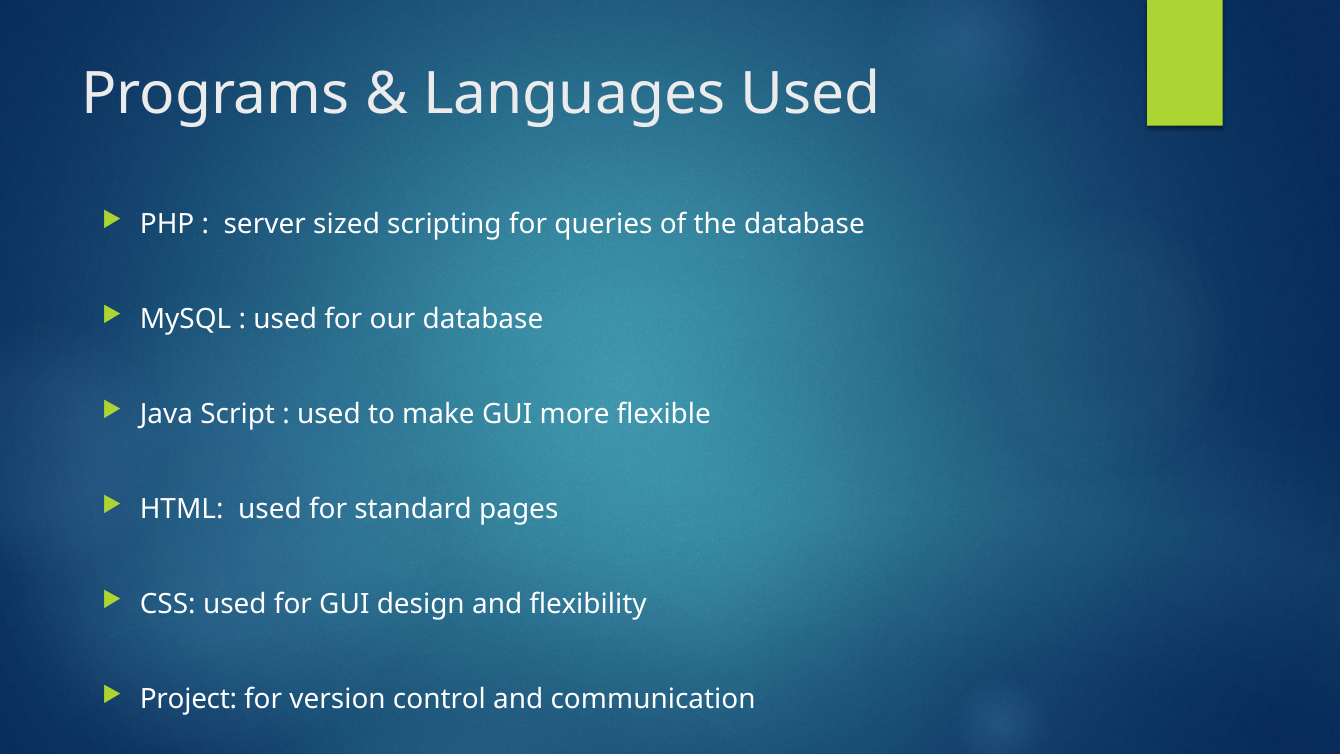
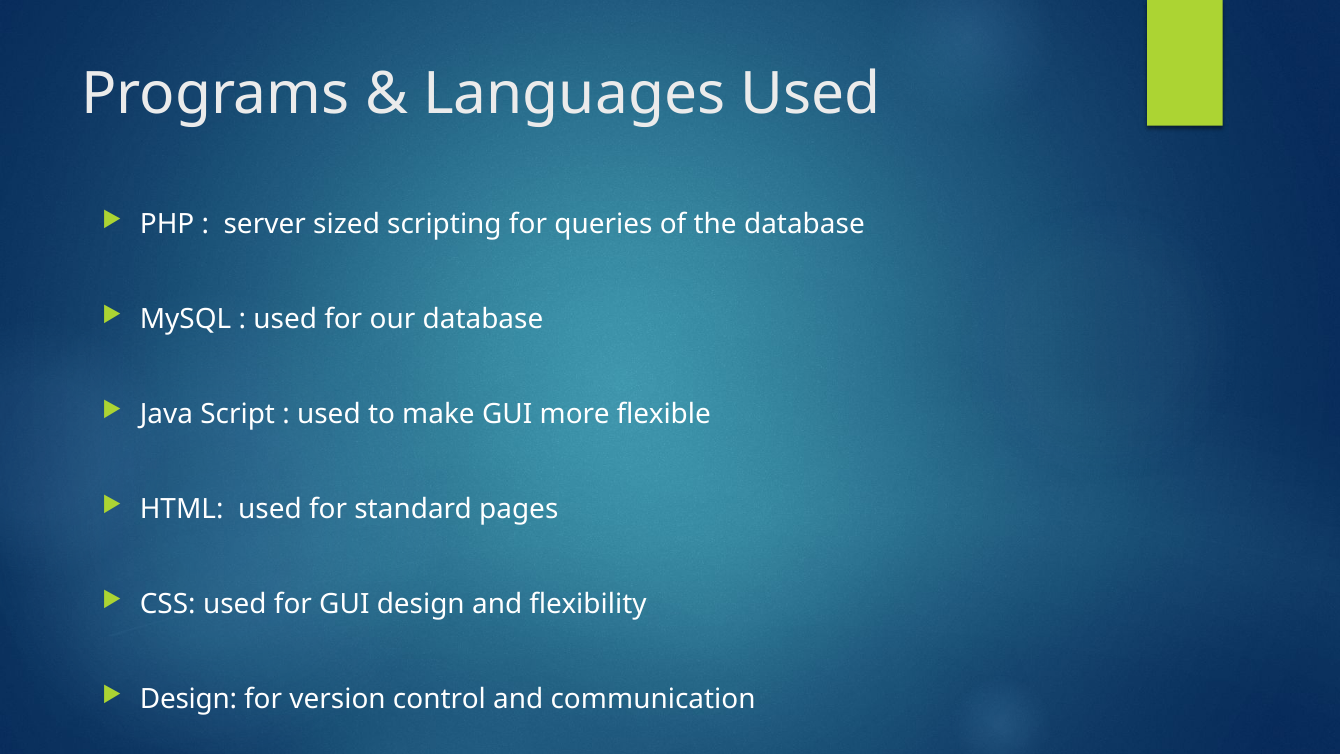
Project: Project -> Design (188, 699)
